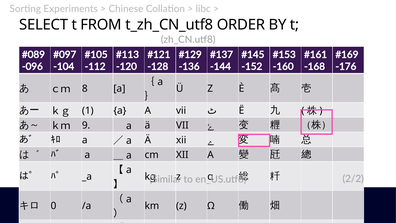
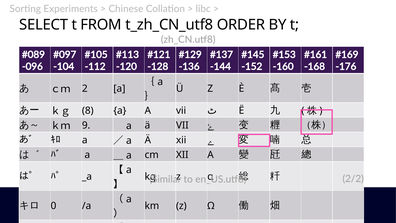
8: 8 -> 2 (85, 89)
ｋｇ 1: 1 -> 8 (88, 110)
